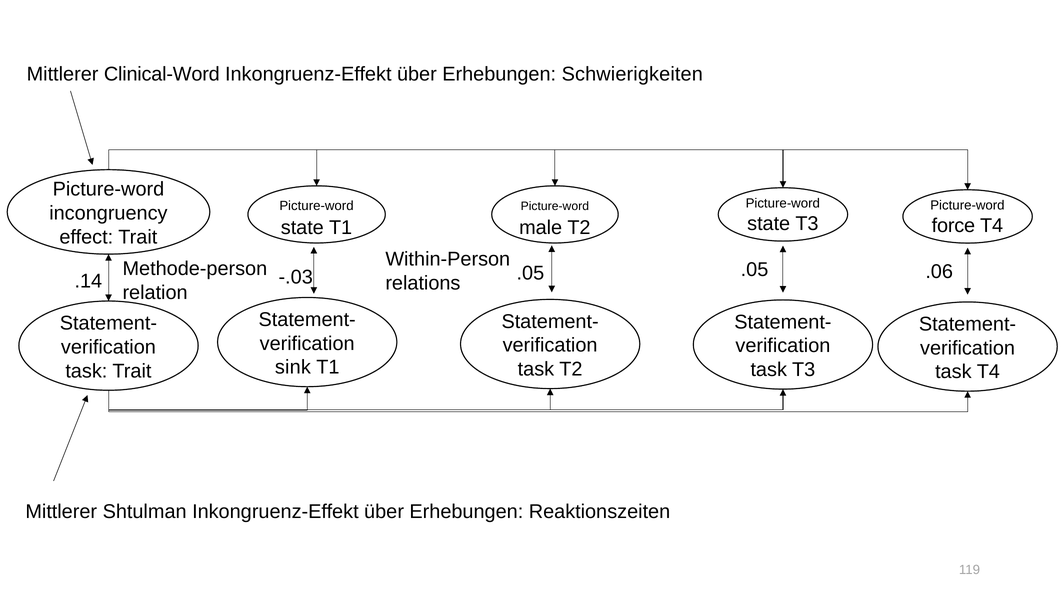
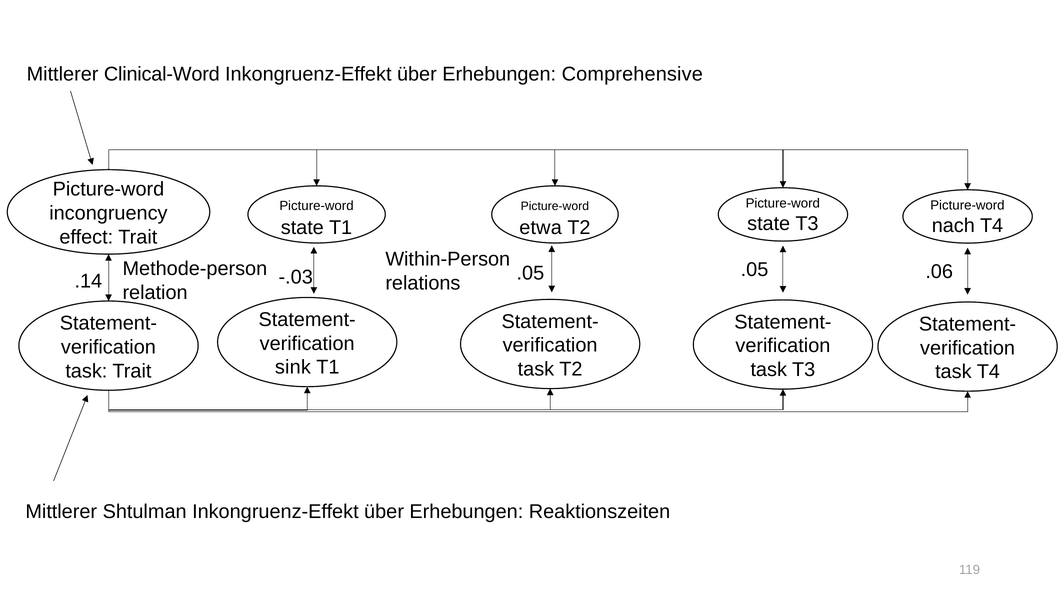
Schwierigkeiten: Schwierigkeiten -> Comprehensive (632, 74)
force: force -> nach (953, 226)
male: male -> etwa (541, 228)
